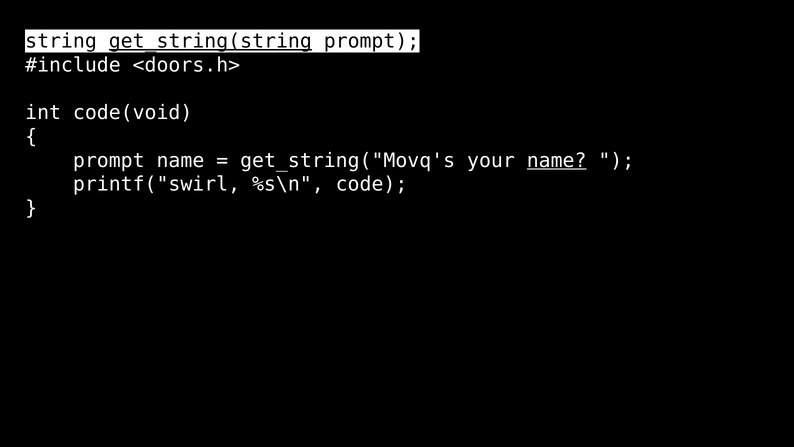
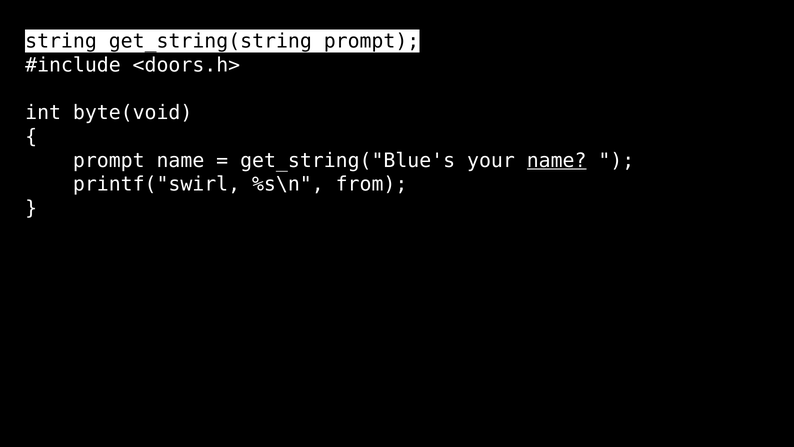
get_string(string underline: present -> none (210, 41)
code(void: code(void -> byte(void (133, 113)
get_string("Movq's: get_string("Movq's -> get_string("Blue's (348, 160)
code: code -> from (372, 184)
